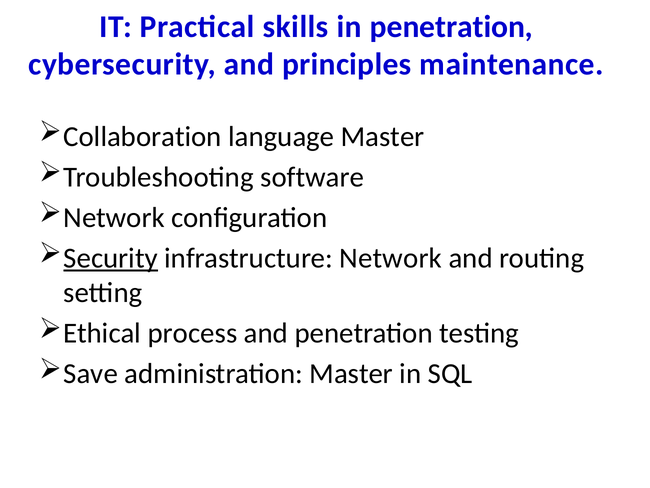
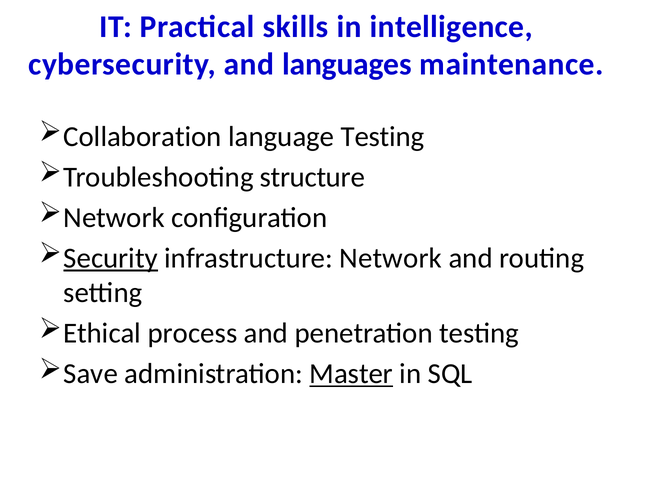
in penetration: penetration -> intelligence (451, 27)
principles: principles -> languages (347, 64)
language Master: Master -> Testing (383, 136)
software: software -> structure (312, 177)
Master underline: none -> present (351, 374)
